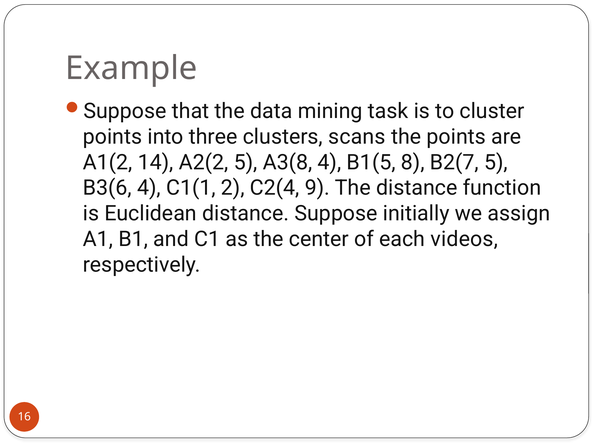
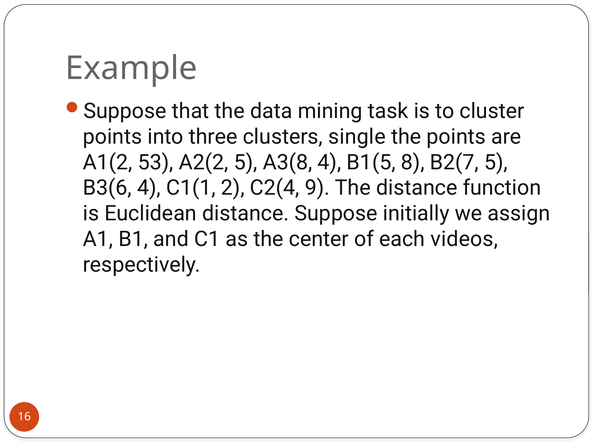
scans: scans -> single (357, 137)
14: 14 -> 53 (156, 163)
